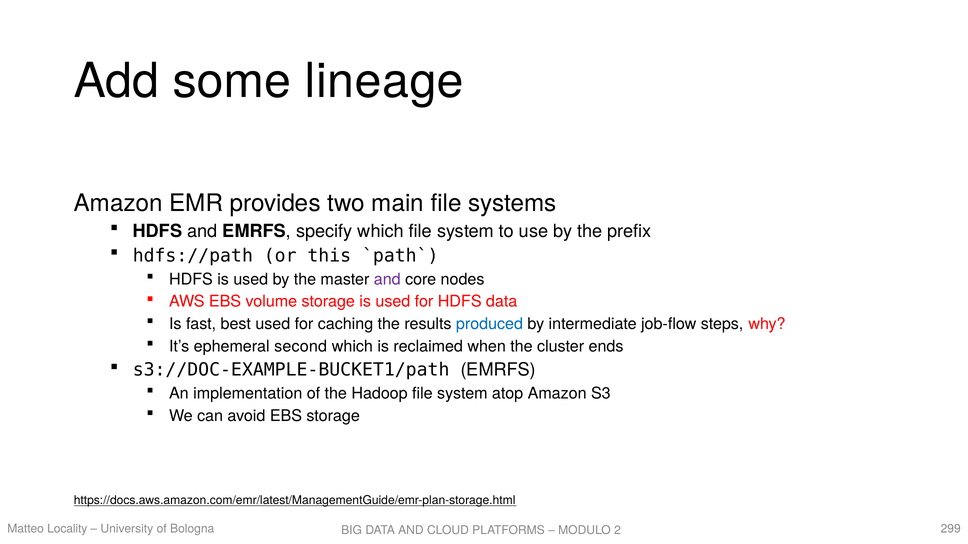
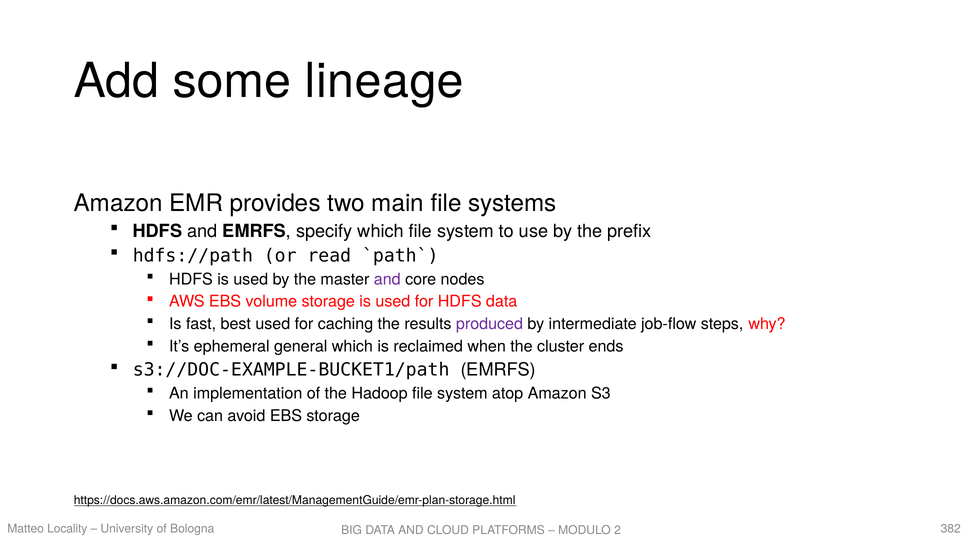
this: this -> read (329, 256)
produced colour: blue -> purple (490, 324)
second: second -> general (301, 347)
299: 299 -> 382 (951, 529)
